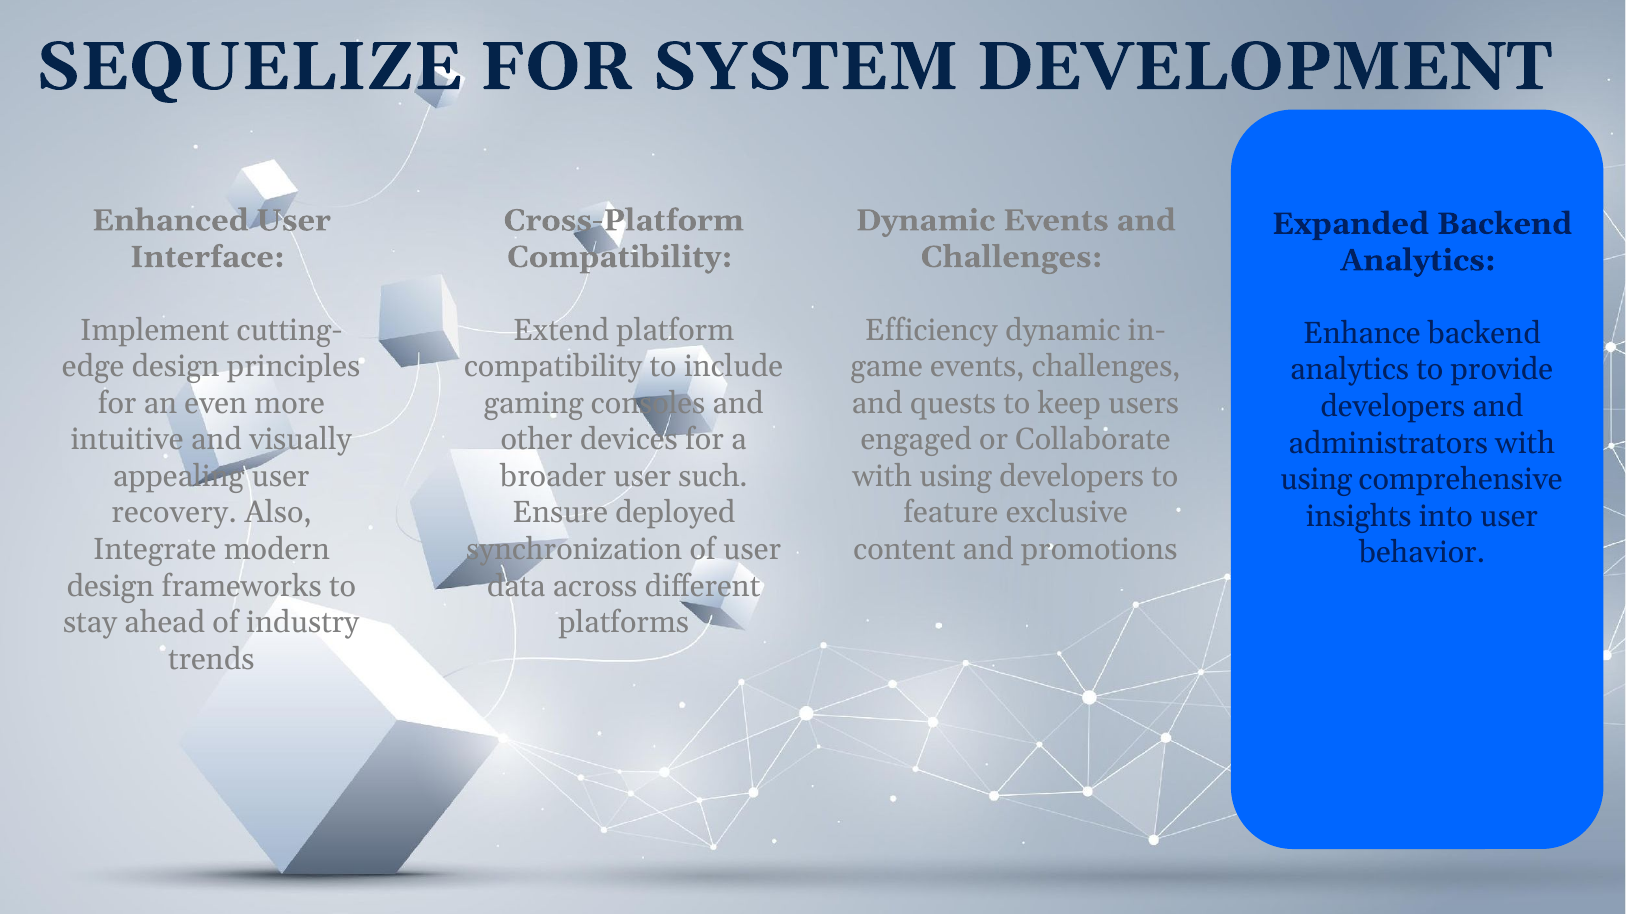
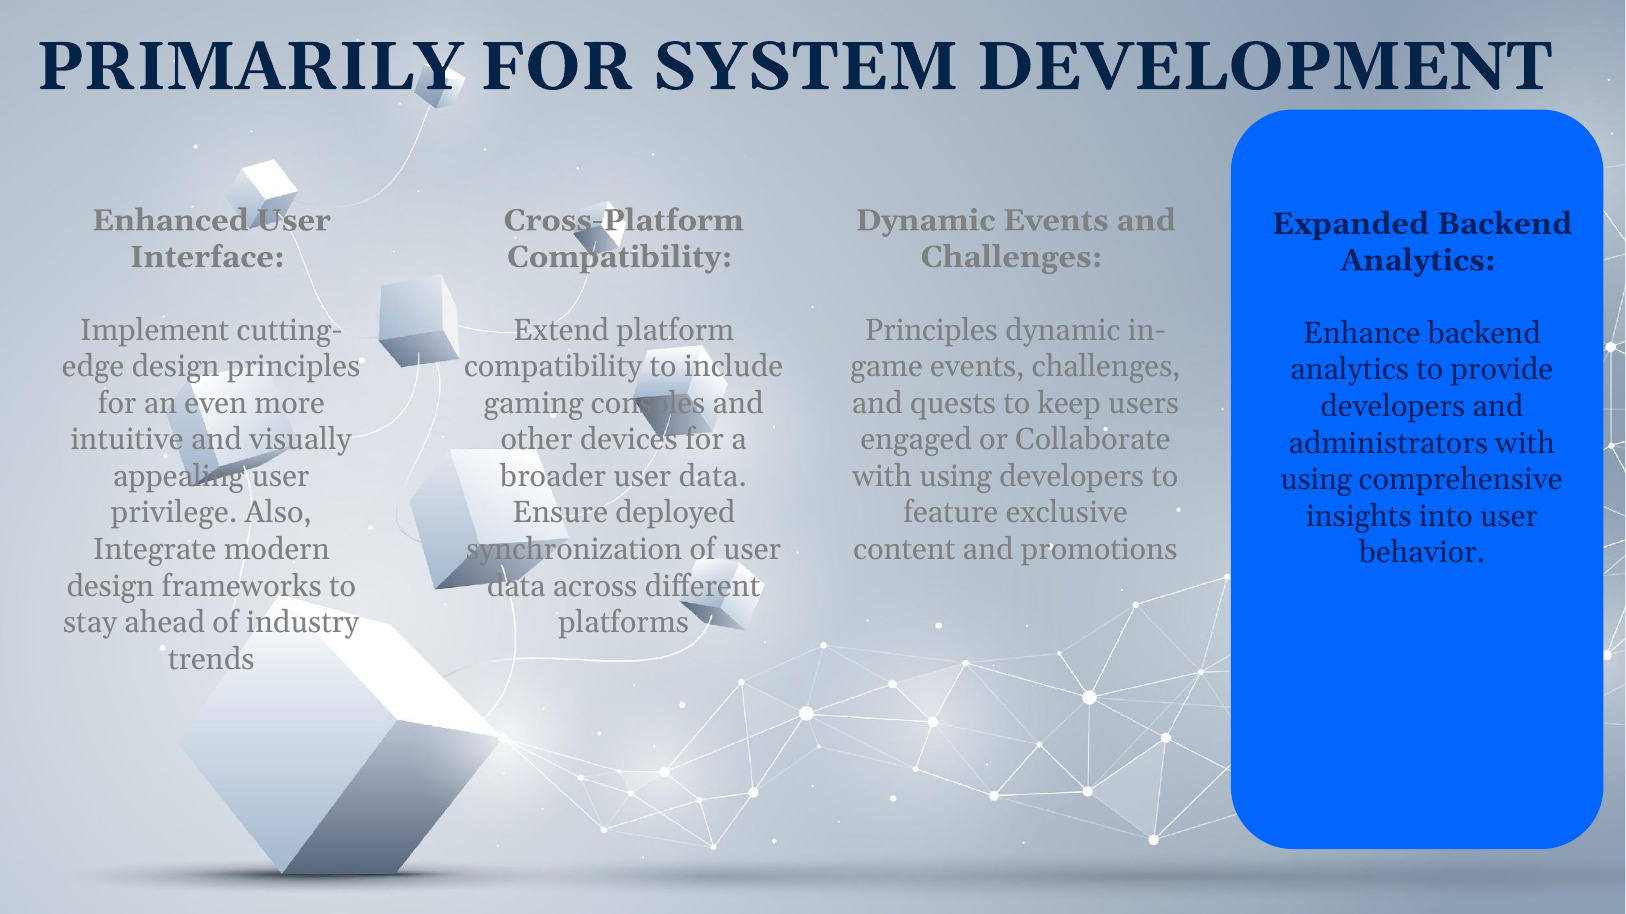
SEQUELIZE: SEQUELIZE -> PRIMARILY (250, 67)
Efficiency: Efficiency -> Principles (931, 330)
broader user such: such -> data (713, 477)
recovery: recovery -> privilege (174, 513)
